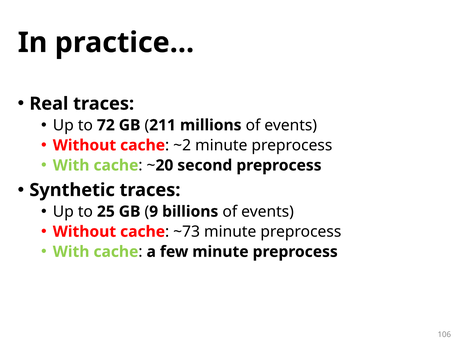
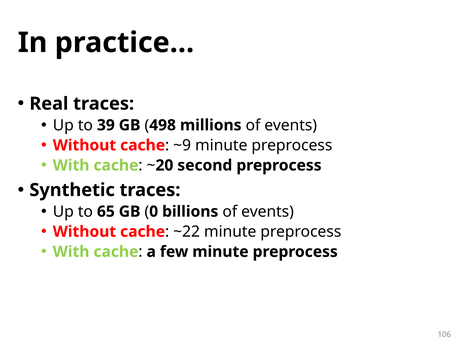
72: 72 -> 39 (106, 125)
211: 211 -> 498 (163, 125)
~2: ~2 -> ~9 (182, 145)
25: 25 -> 65 (106, 212)
9: 9 -> 0 (154, 212)
~73: ~73 -> ~22 (187, 232)
